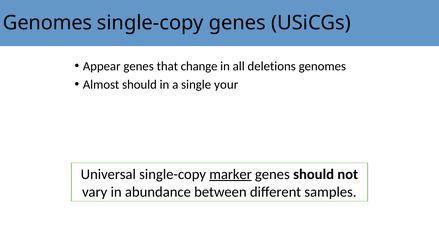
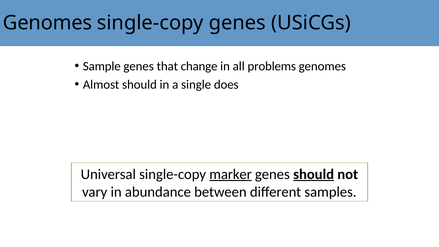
Appear: Appear -> Sample (102, 66)
deletions: deletions -> problems (272, 66)
your: your -> does (226, 85)
should underline: none -> present (314, 174)
